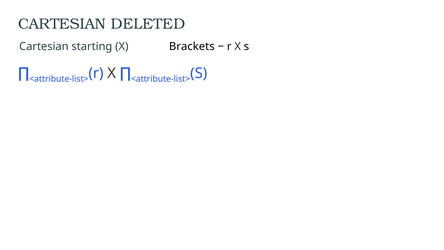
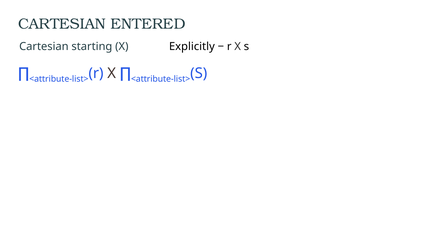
DELETED: DELETED -> ENTERED (148, 24)
Brackets: Brackets -> Explicitly (192, 46)
